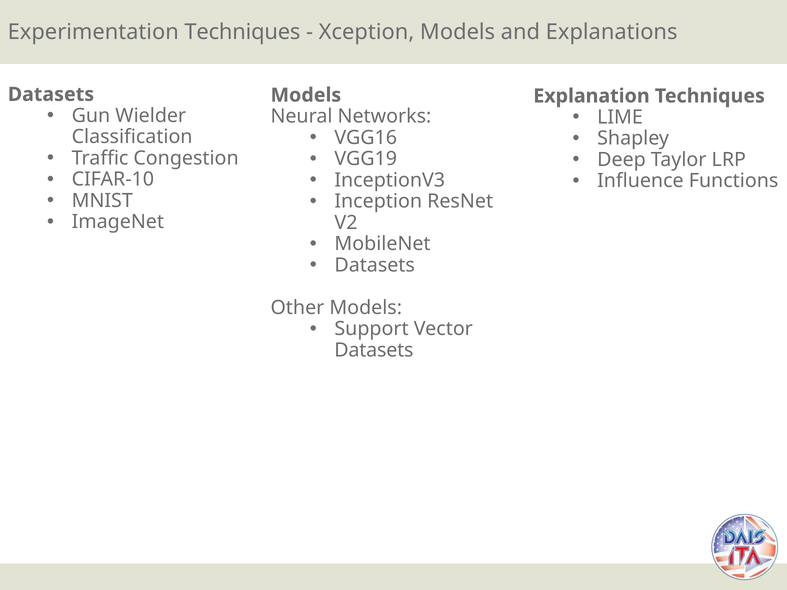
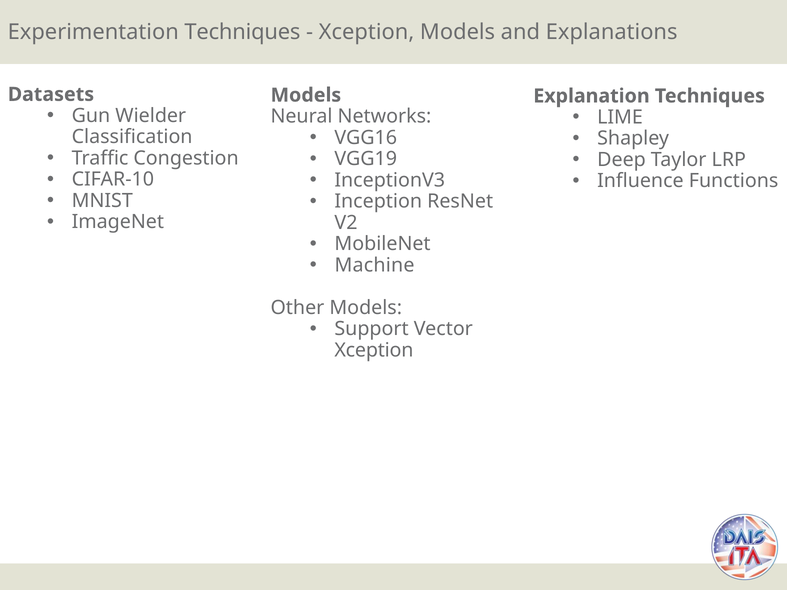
Datasets: Datasets -> Machine (375, 265)
Datasets: Datasets -> Xception (374, 350)
